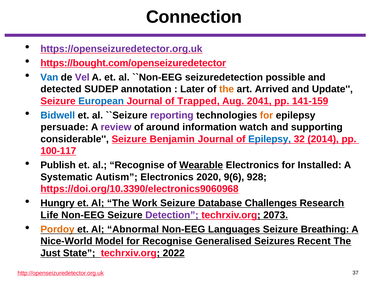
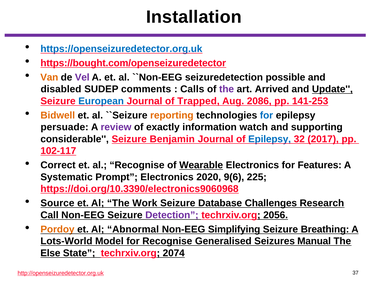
Connection: Connection -> Installation (194, 17)
https://openseizuredetector.org.uk colour: purple -> blue (121, 49)
Van colour: blue -> orange (49, 77)
detected: detected -> disabled (61, 89)
annotation: annotation -> comments (146, 89)
Later: Later -> Calls (192, 89)
the colour: orange -> purple (227, 89)
Update underline: none -> present (332, 89)
2041: 2041 -> 2086 (259, 101)
141-159: 141-159 -> 141-253 (310, 101)
Bidwell colour: blue -> orange (58, 115)
reporting colour: purple -> orange (172, 115)
for colour: orange -> blue (267, 115)
around: around -> exactly (163, 127)
2014: 2014 -> 2017 (323, 139)
100-117: 100-117 -> 102-117 (58, 151)
Publish: Publish -> Correct (58, 165)
Installed: Installed -> Features (320, 165)
Autism: Autism -> Prompt (117, 177)
928: 928 -> 225 (257, 177)
Hungry: Hungry -> Source (57, 203)
Life: Life -> Call (50, 214)
2073: 2073 -> 2056 (276, 214)
Languages: Languages -> Simplifying (234, 229)
Nice-World: Nice-World -> Lots-World (66, 241)
Recent: Recent -> Manual (314, 241)
Just: Just -> Else (50, 252)
2022: 2022 -> 2074 (174, 252)
